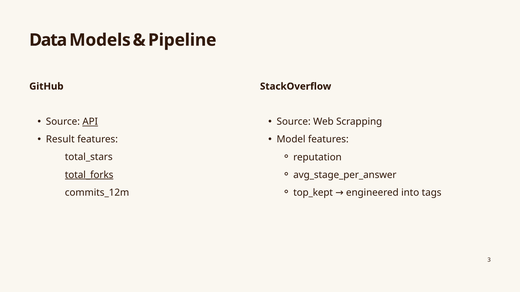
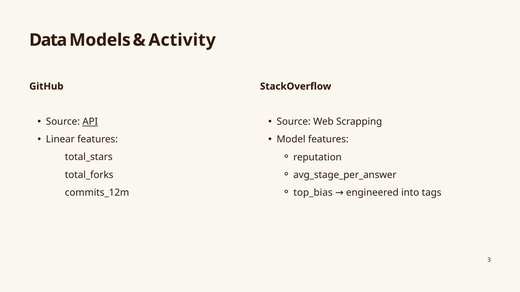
Pipeline: Pipeline -> Activity (182, 40)
Result: Result -> Linear (60, 140)
total_forks underline: present -> none (89, 175)
top_kept: top_kept -> top_bias (313, 193)
